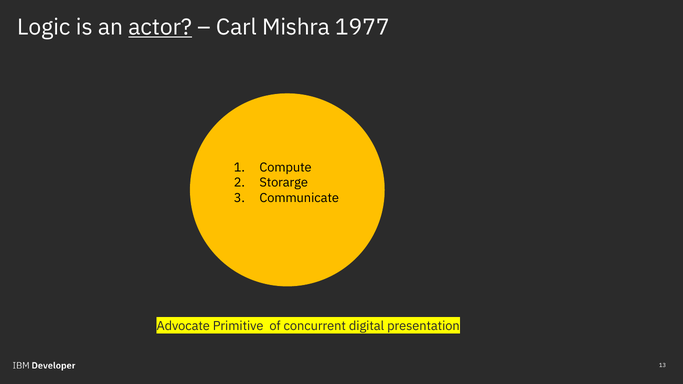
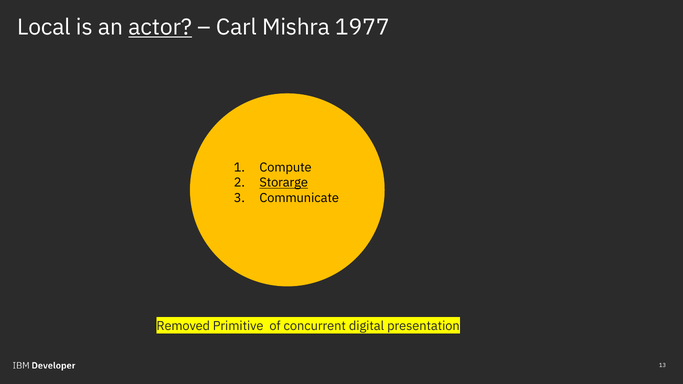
Logic: Logic -> Local (44, 27)
Storarge underline: none -> present (284, 183)
Advocate: Advocate -> Removed (183, 326)
